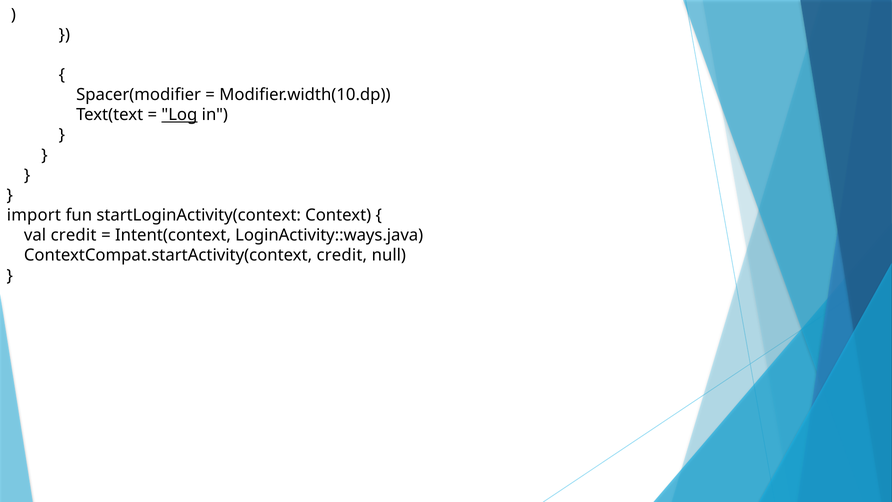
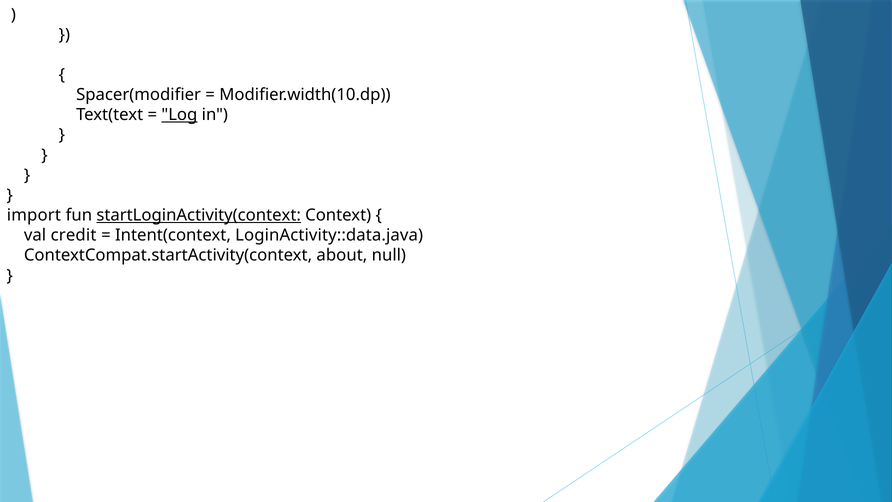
startLoginActivity(context underline: none -> present (199, 215)
LoginActivity::ways.java: LoginActivity::ways.java -> LoginActivity::data.java (329, 235)
ContextCompat.startActivity(context credit: credit -> about (342, 255)
